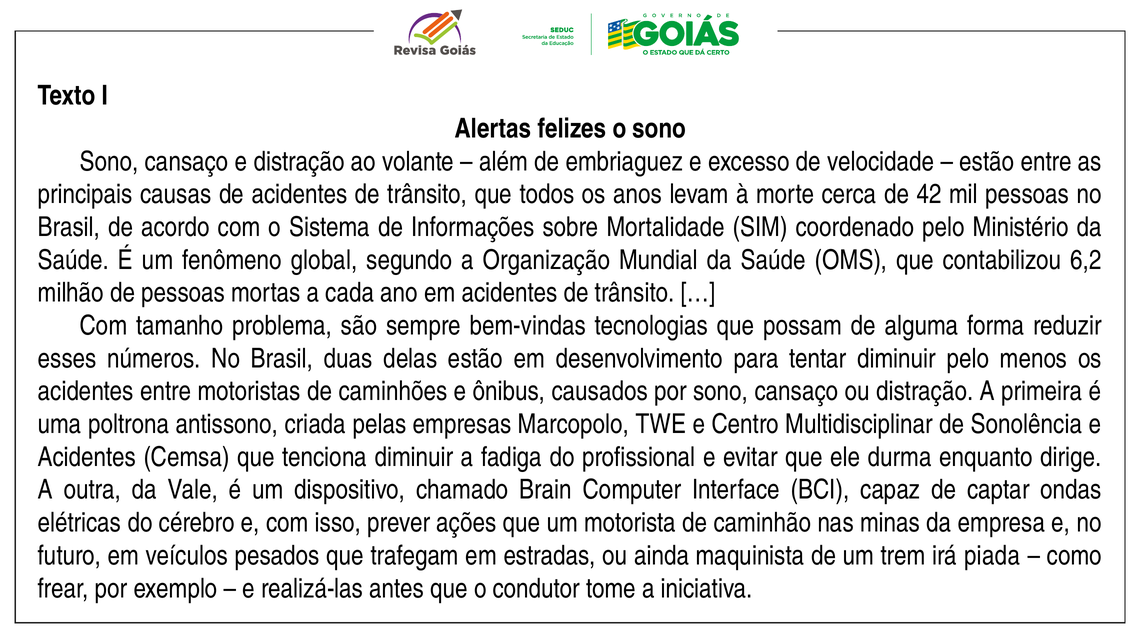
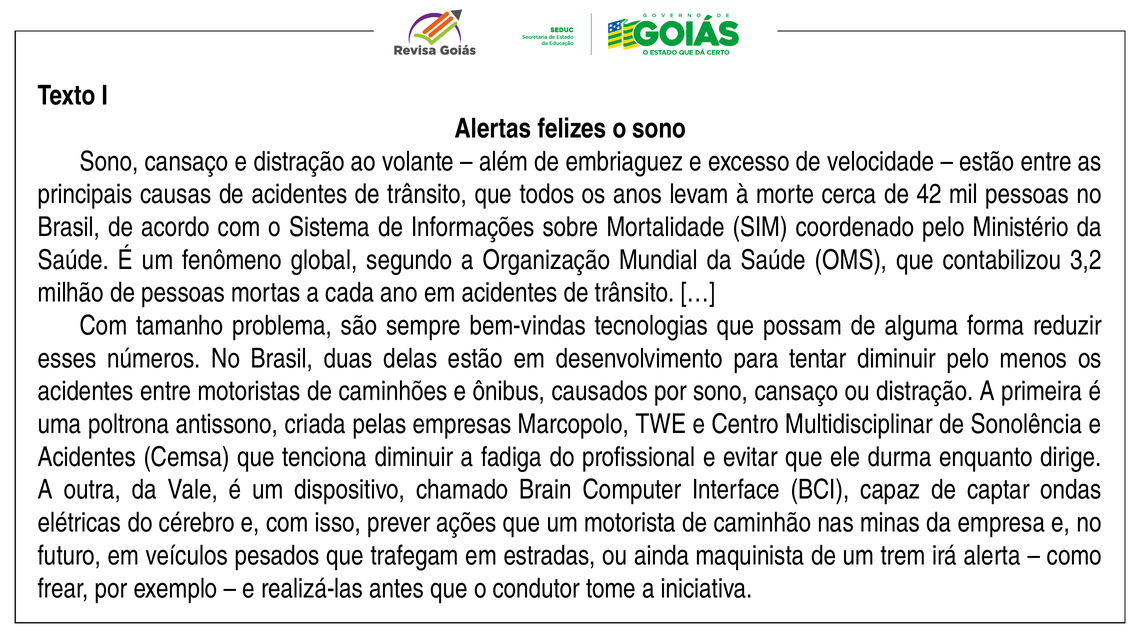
6,2: 6,2 -> 3,2 (1086, 260)
piada: piada -> alerta (992, 556)
